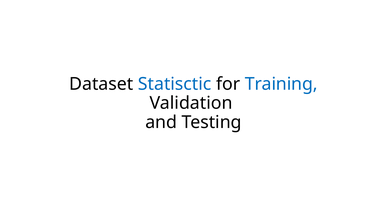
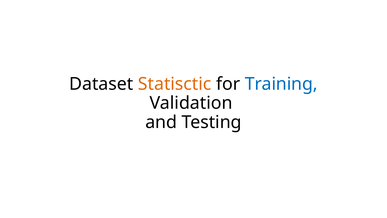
Statisctic colour: blue -> orange (175, 84)
